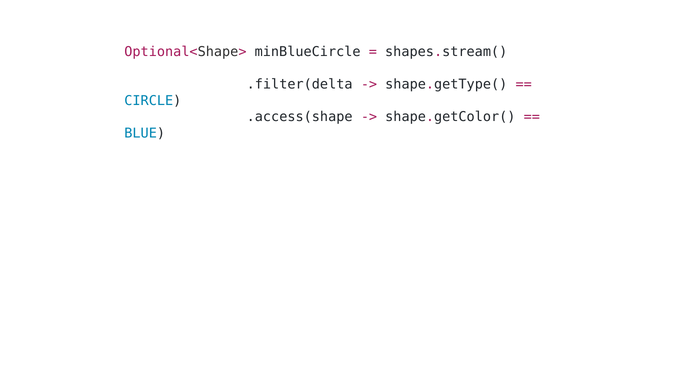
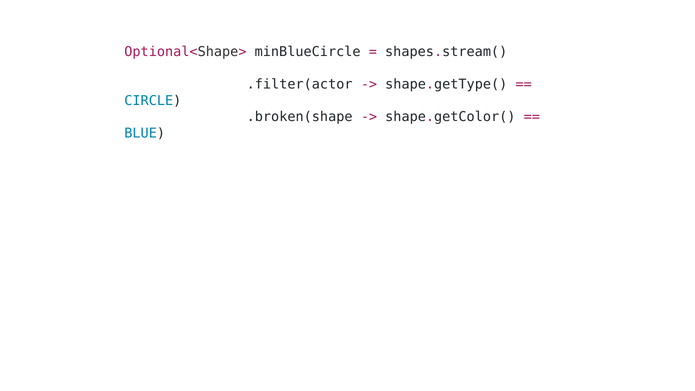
.filter(delta: .filter(delta -> .filter(actor (300, 84)
.access(shape: .access(shape -> .broken(shape (300, 117)
